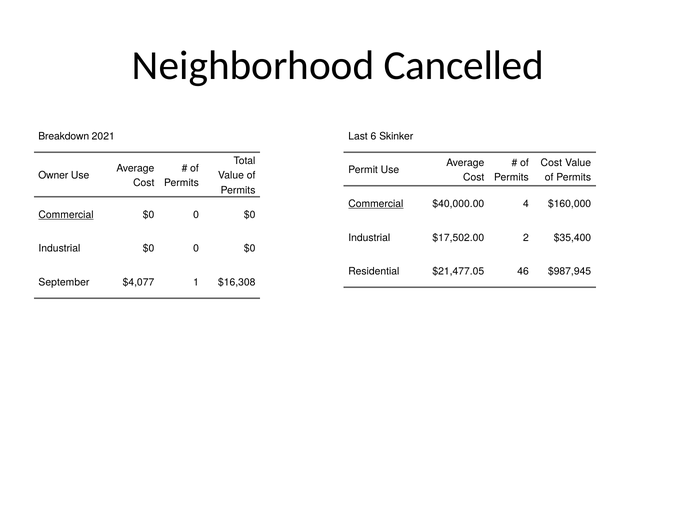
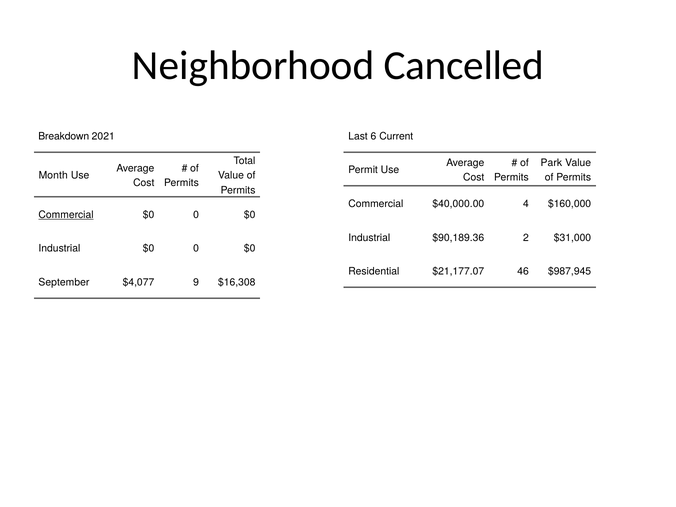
Skinker: Skinker -> Current (396, 136)
Cost: Cost -> Park (551, 163)
Owner: Owner -> Month (53, 176)
Commercial underline: present -> none (376, 204)
$17,502.00: $17,502.00 -> $90,189.36 (458, 238)
$35,400: $35,400 -> $31,000 (572, 238)
$21,477.05: $21,477.05 -> $21,177.07 (458, 271)
1: 1 -> 9 (196, 282)
